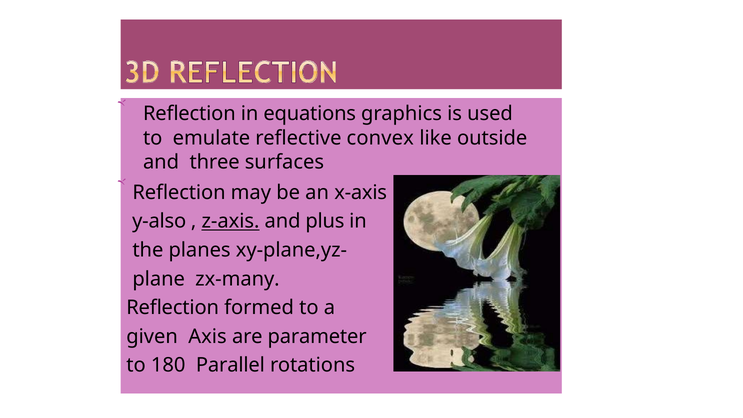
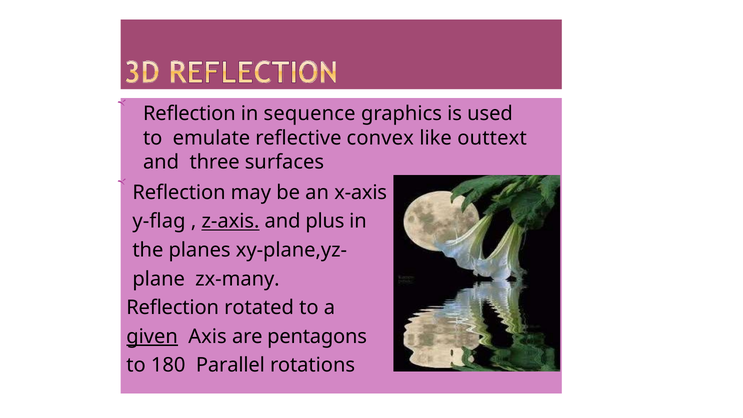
equations: equations -> sequence (310, 114)
outside: outside -> outtext (492, 138)
y-also: y-also -> y-flag (159, 221)
formed: formed -> rotated (259, 308)
given underline: none -> present (152, 336)
parameter: parameter -> pentagons (317, 336)
